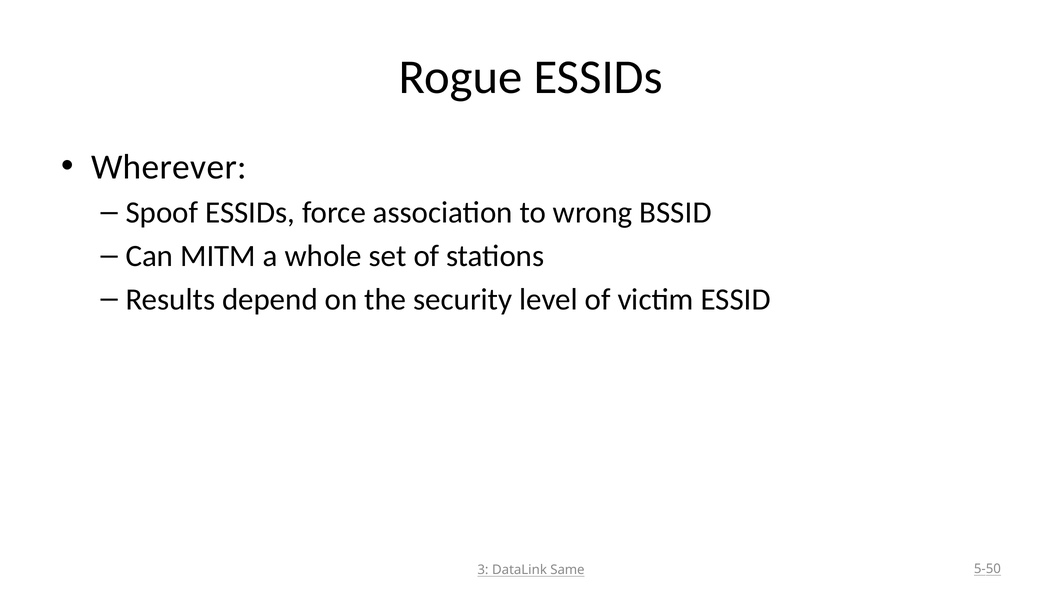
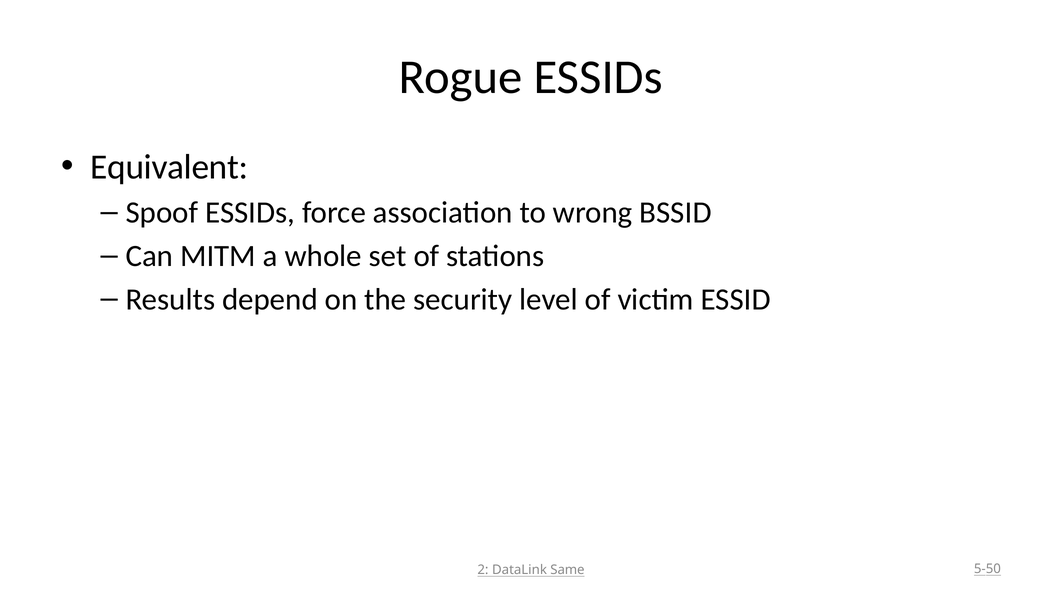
Wherever: Wherever -> Equivalent (169, 167)
3: 3 -> 2 (483, 570)
